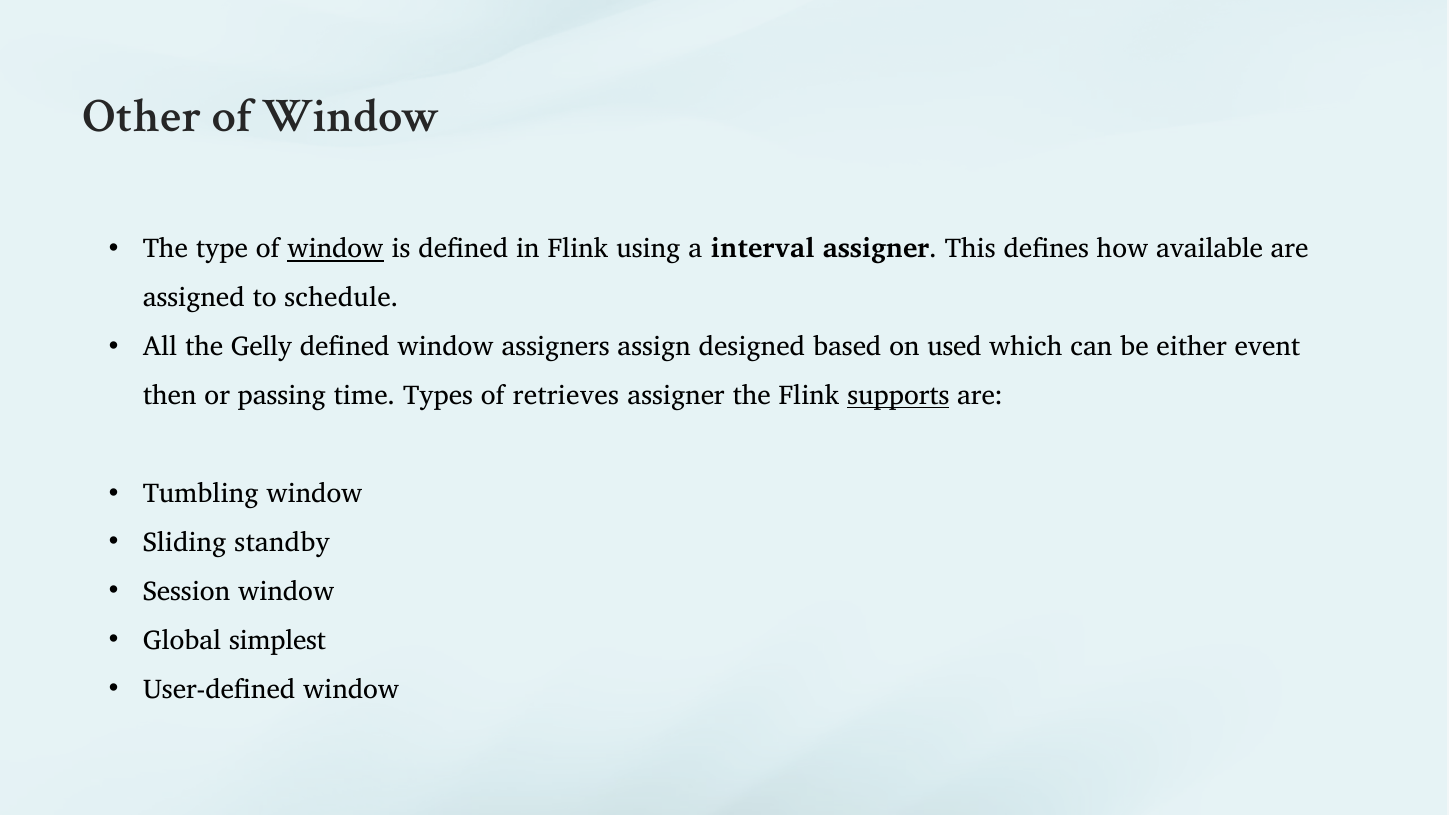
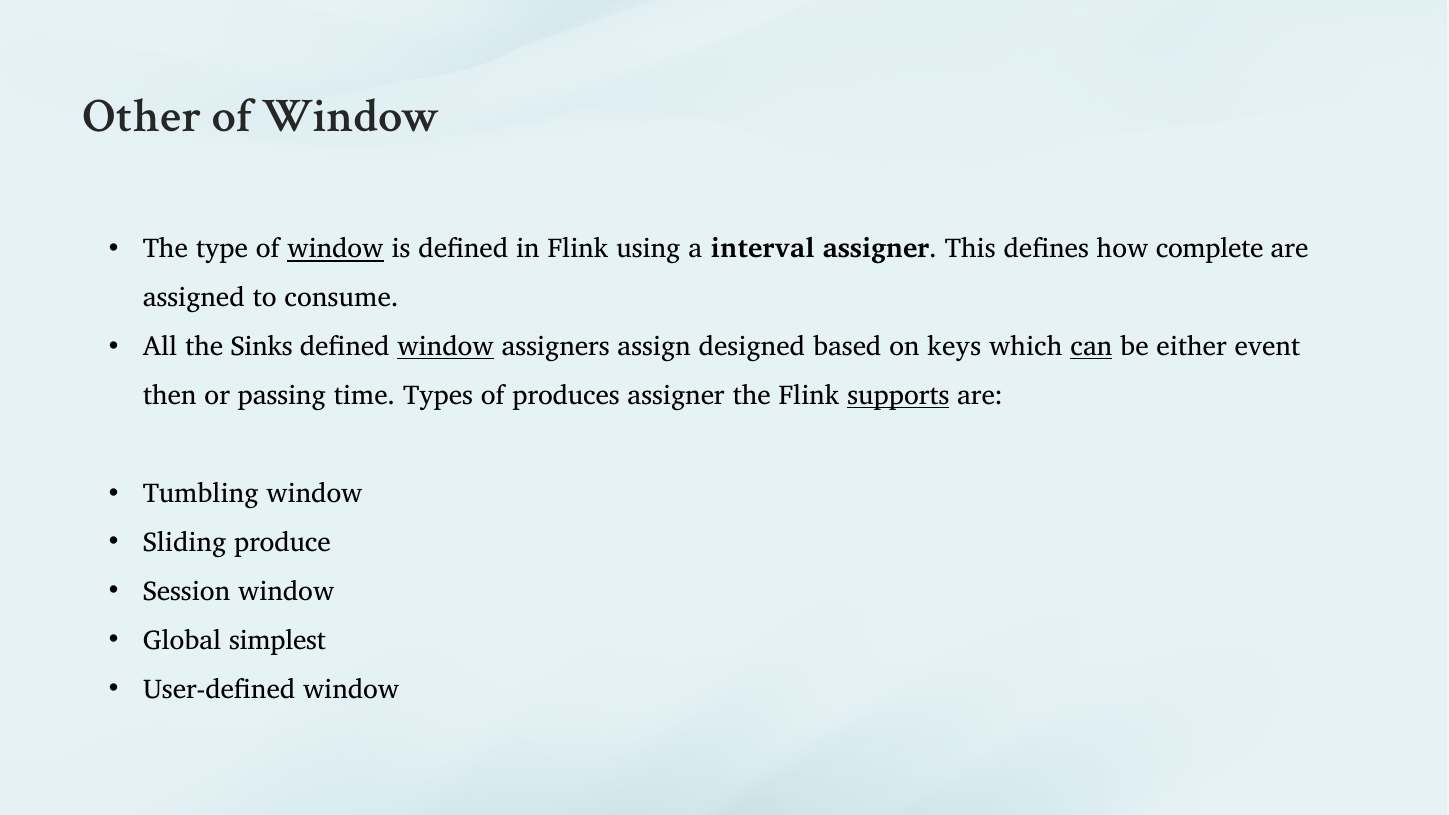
available: available -> complete (1210, 249)
schedule: schedule -> consume (342, 298)
Gelly: Gelly -> Sinks (262, 347)
window underline: none -> present (446, 347)
used: used -> keys (954, 347)
can underline: none -> present (1091, 347)
retrieves: retrieves -> produces (566, 396)
standby: standby -> produce (282, 542)
